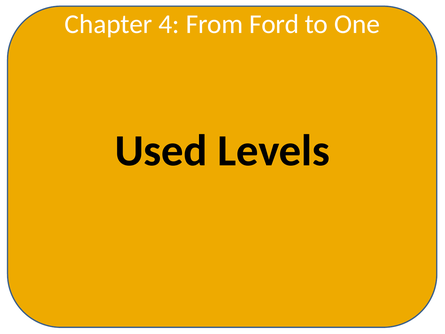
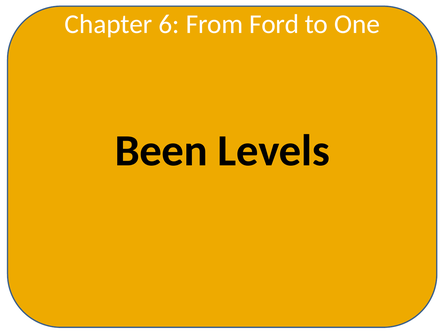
4: 4 -> 6 (169, 24)
Used: Used -> Been (161, 151)
